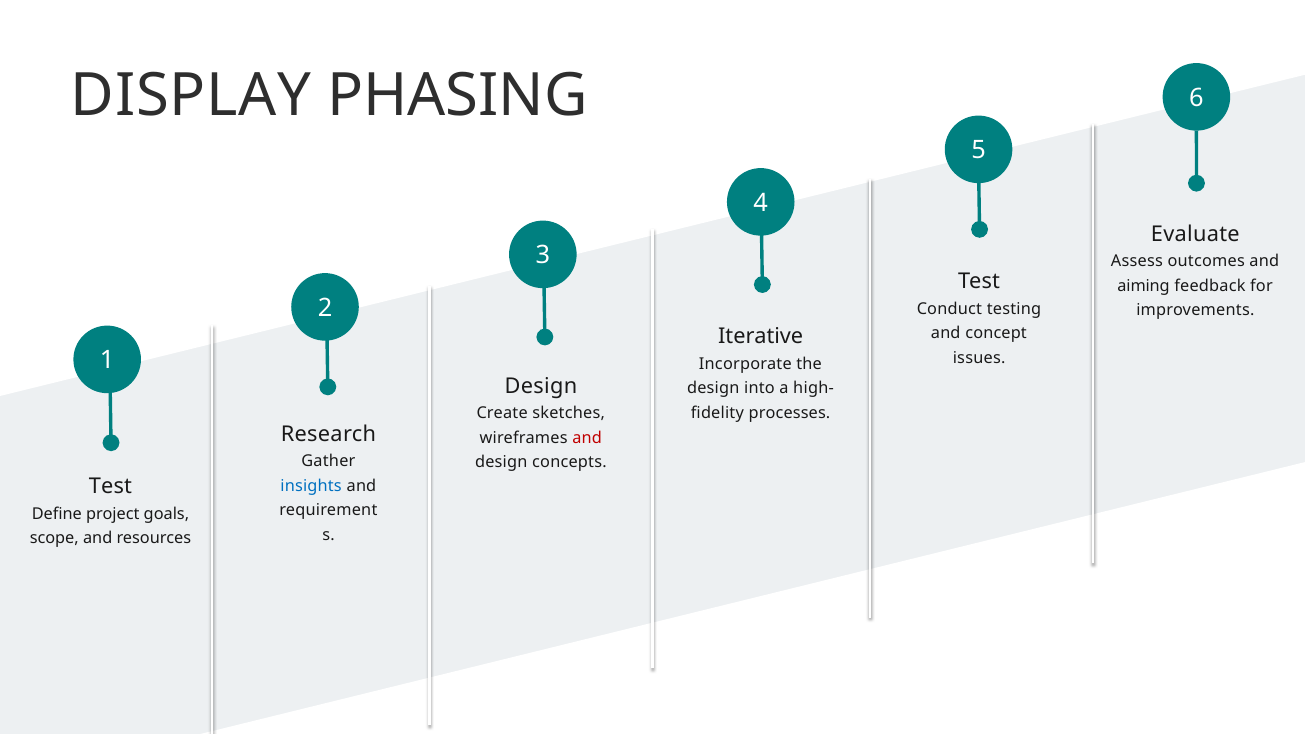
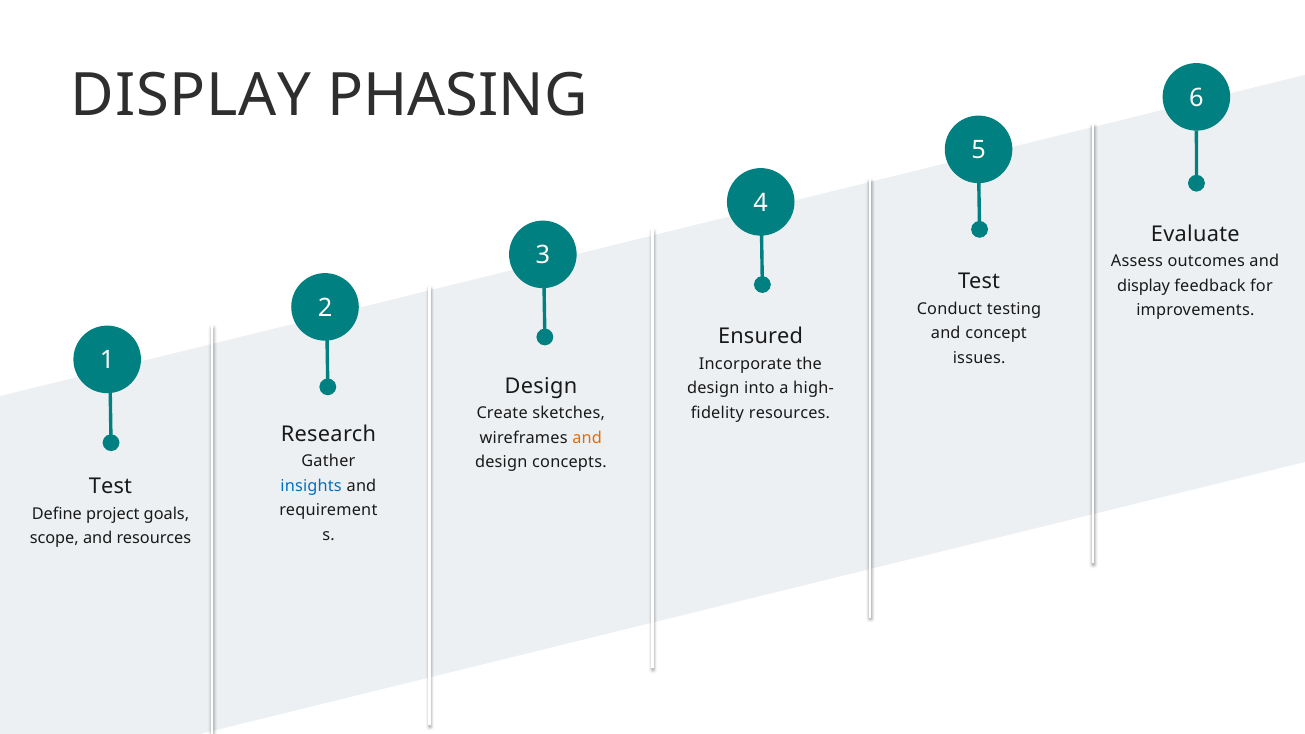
aiming: aiming -> display (1144, 286)
Iterative: Iterative -> Ensured (761, 336)
processes: processes -> resources (789, 413)
and colour: red -> orange (587, 438)
